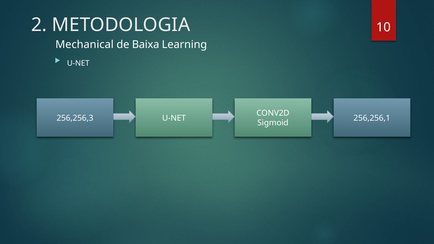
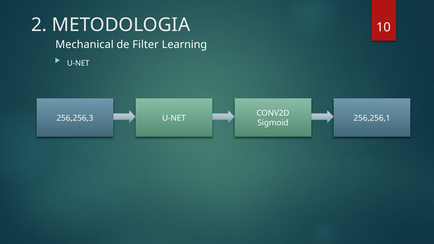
Baixa: Baixa -> Filter (146, 45)
